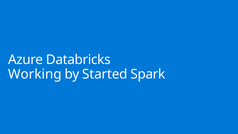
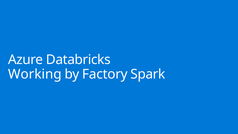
Started: Started -> Factory (105, 74)
